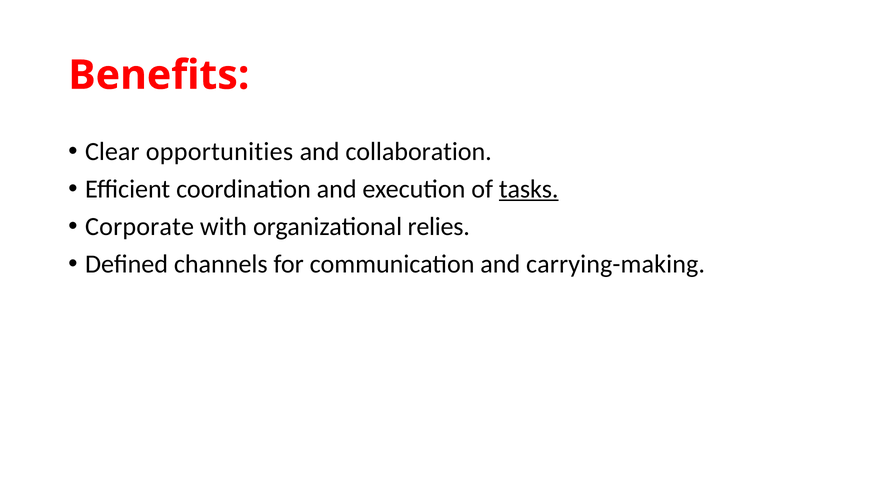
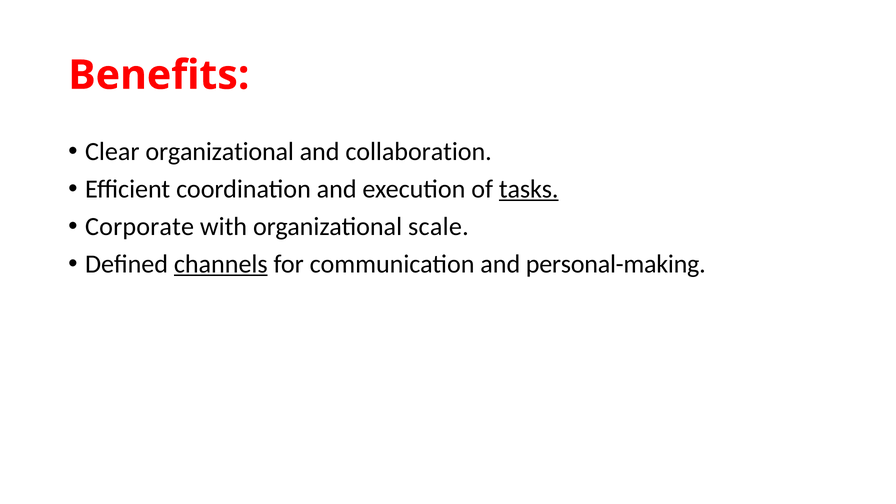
Clear opportunities: opportunities -> organizational (220, 151)
relies: relies -> scale (438, 227)
channels underline: none -> present (221, 264)
carrying-making: carrying-making -> personal-making (616, 264)
